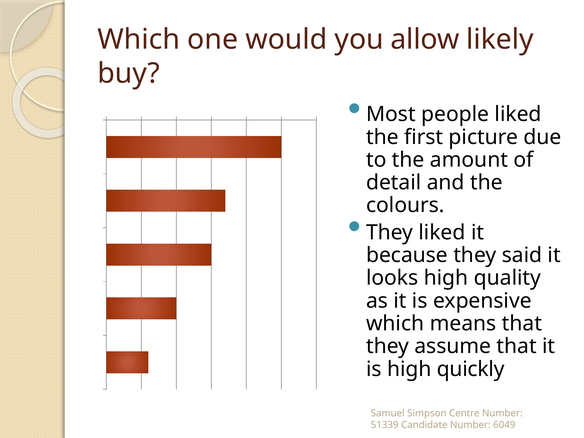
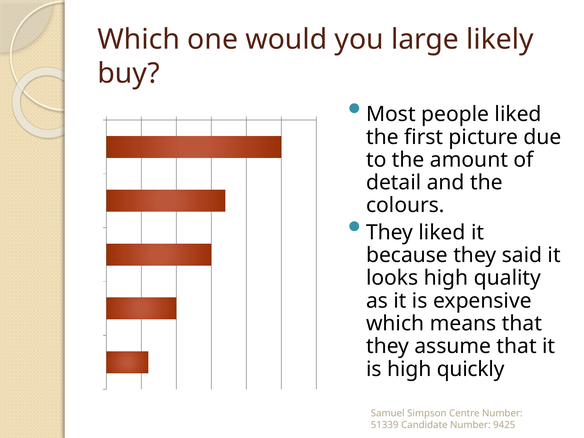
allow: allow -> large (425, 39)
6049: 6049 -> 9425 (504, 425)
